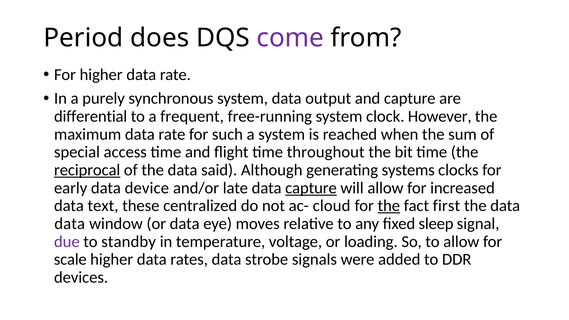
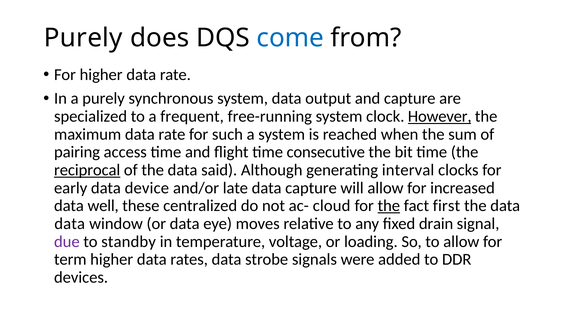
Period: Period -> Purely (83, 38)
come colour: purple -> blue (290, 38)
differential: differential -> specialized (91, 116)
However underline: none -> present (440, 116)
special: special -> pairing (77, 152)
throughout: throughout -> consecutive (326, 152)
systems: systems -> interval (408, 170)
capture underline: present -> none (311, 188)
text: text -> well (103, 206)
sleep: sleep -> drain (436, 224)
scale: scale -> term (70, 260)
